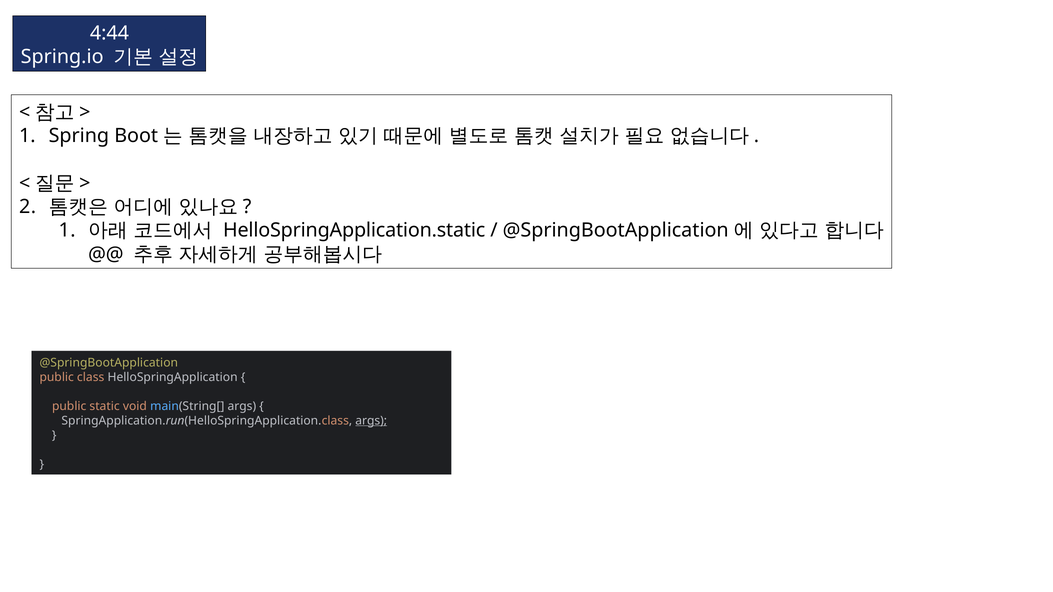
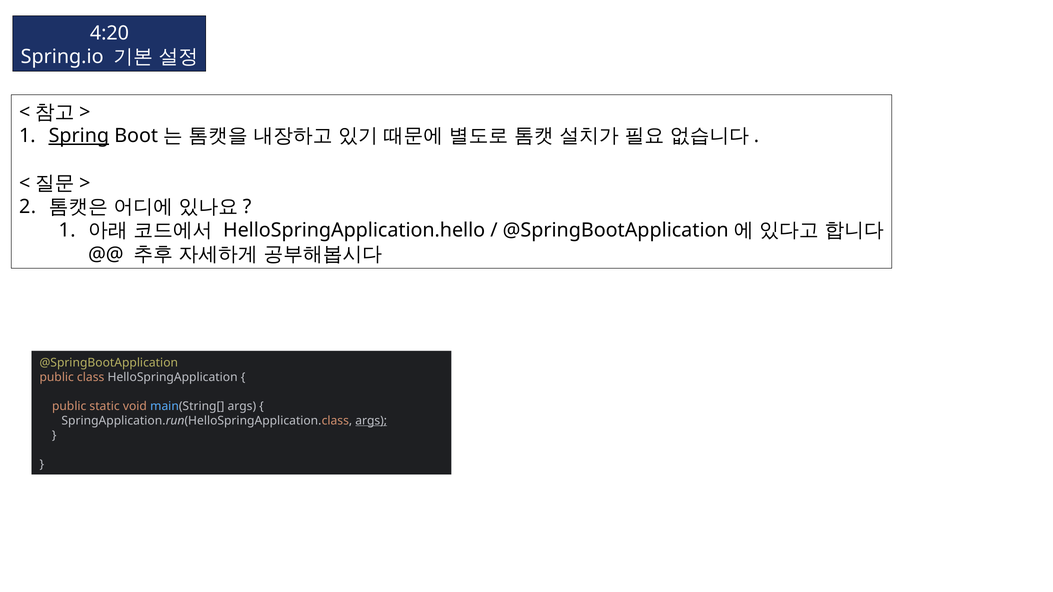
4:44: 4:44 -> 4:20 (109, 33)
Spring underline: none -> present (79, 136)
HelloSpringApplication.static: HelloSpringApplication.static -> HelloSpringApplication.hello (354, 231)
